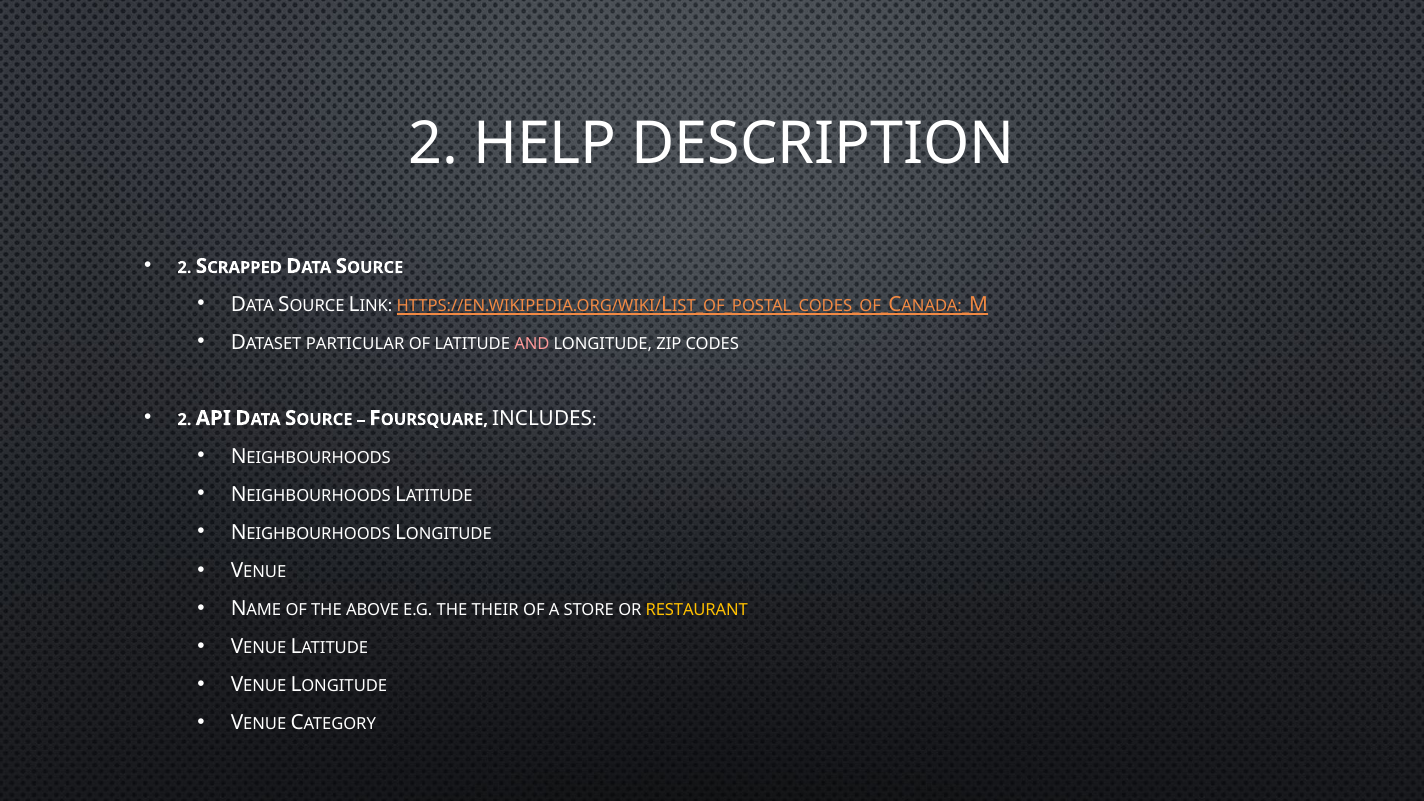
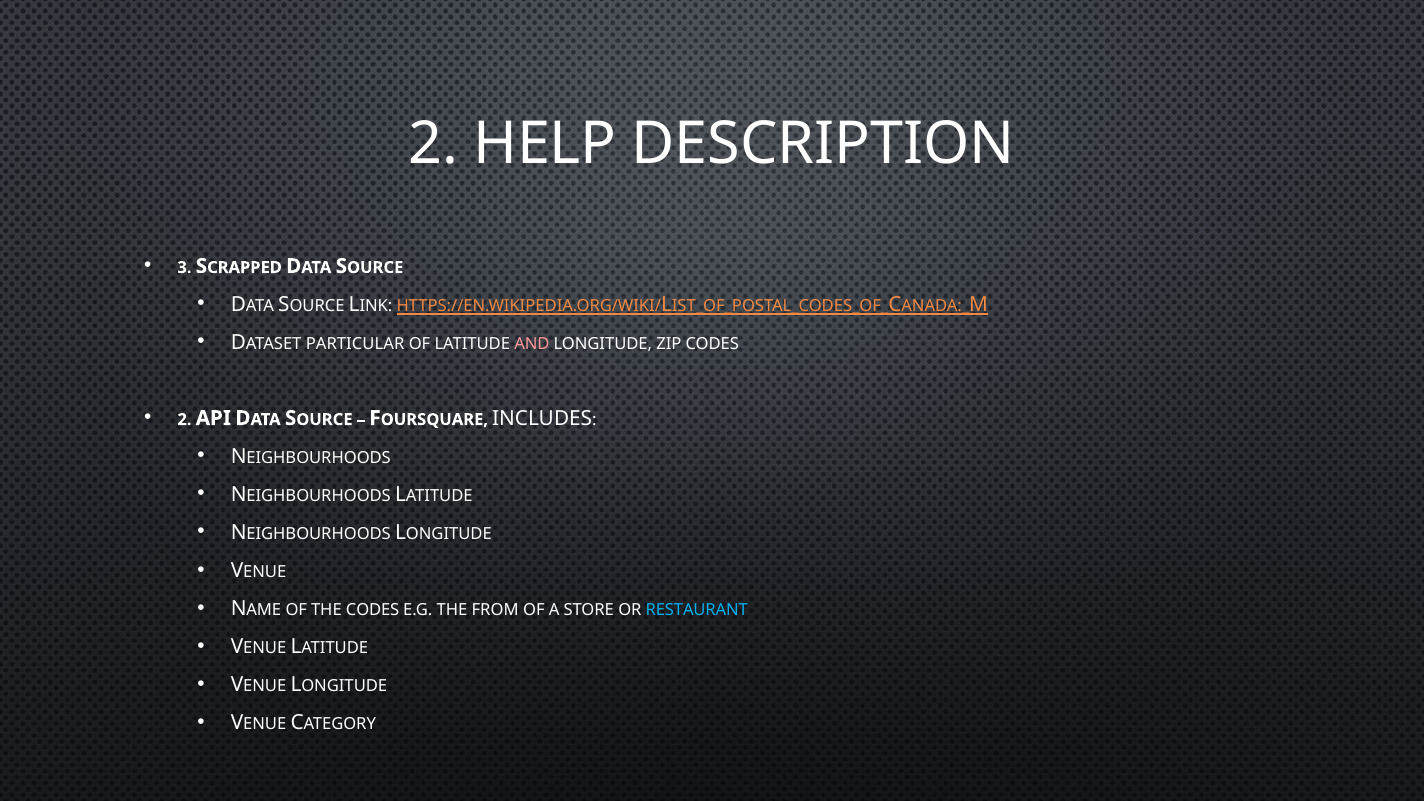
2: 2 -> 3 (184, 268)
THE ABOVE: ABOVE -> CODES (373, 610)
THEIR: THEIR -> FROM (495, 610)
RESTAURANT colour: yellow -> light blue (697, 610)
